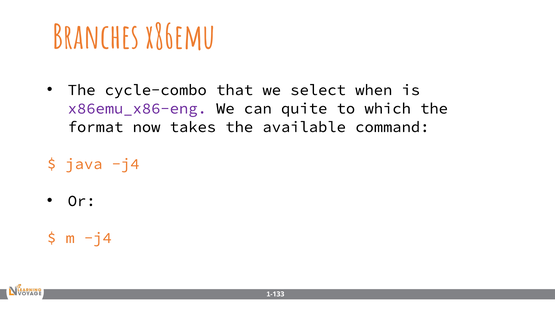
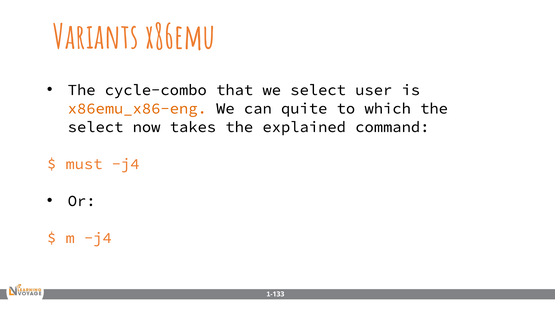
Branches: Branches -> Variants (96, 38)
when: when -> user (374, 90)
x86emu_x86-eng colour: purple -> orange (137, 109)
format: format -> select (96, 127)
available: available -> explained (304, 127)
java: java -> must (84, 164)
